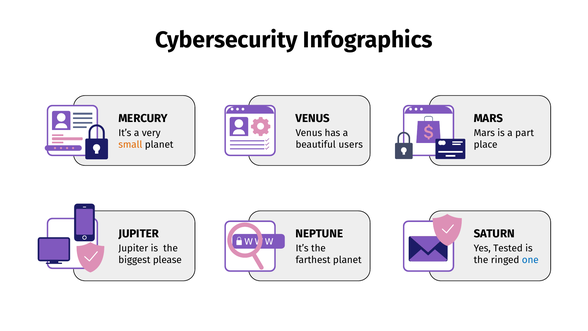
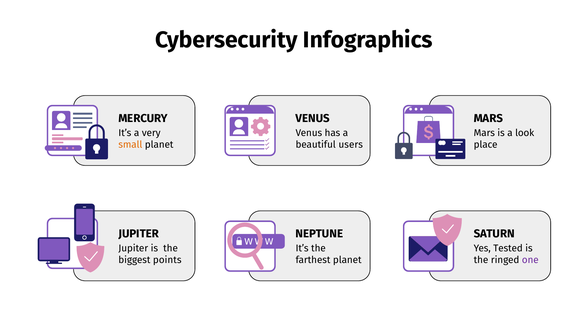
part: part -> look (525, 133)
please: please -> points (167, 260)
one colour: blue -> purple (530, 260)
